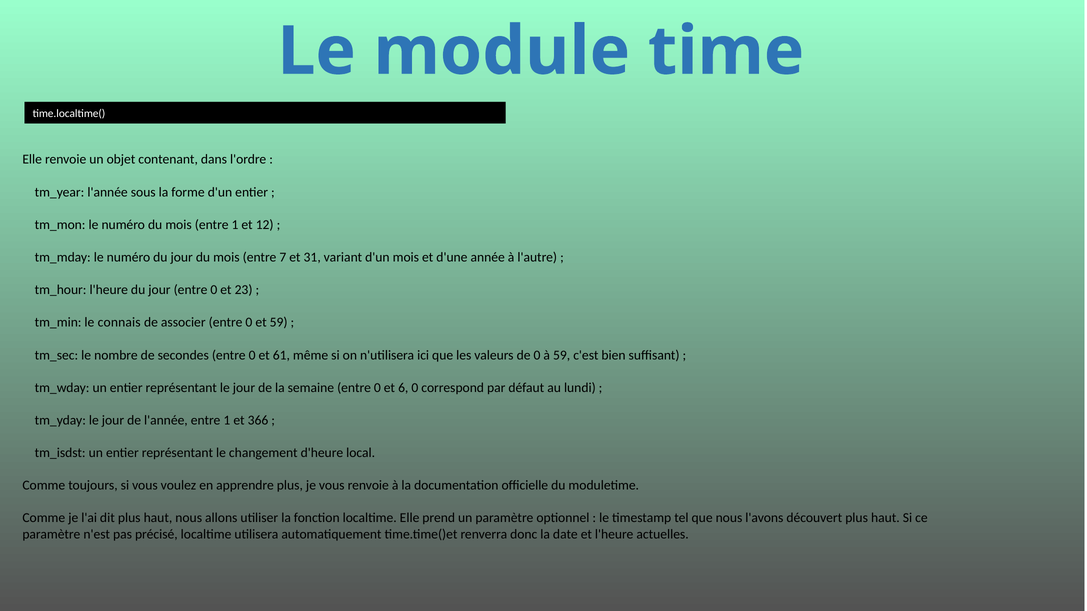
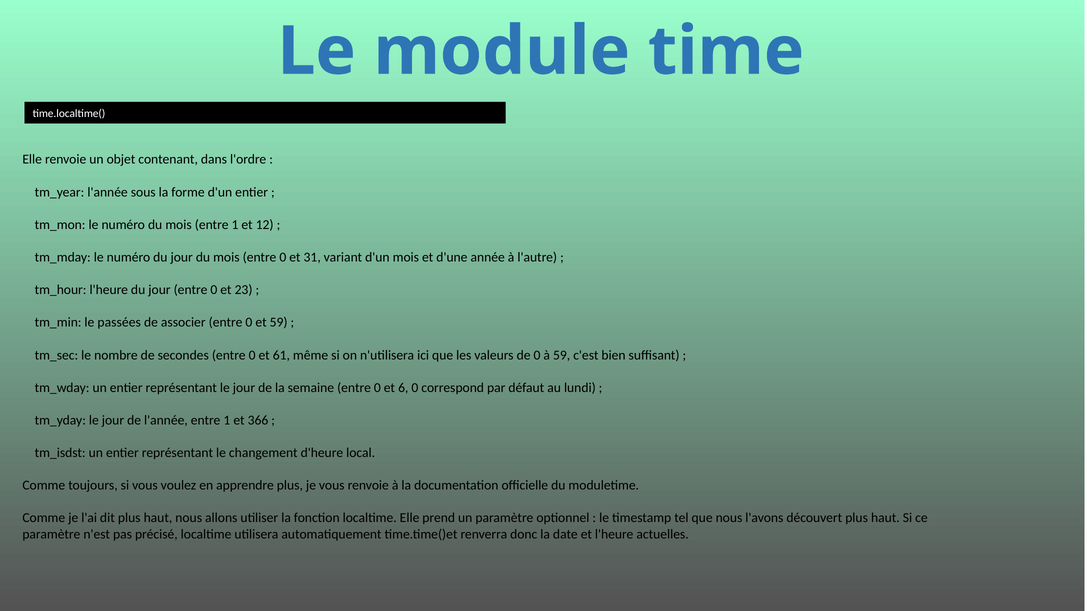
mois entre 7: 7 -> 0 (283, 257)
connais: connais -> passées (119, 323)
